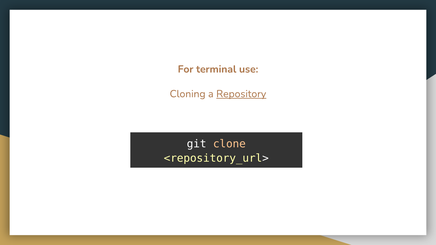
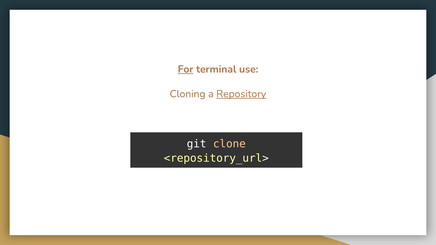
For underline: none -> present (186, 69)
